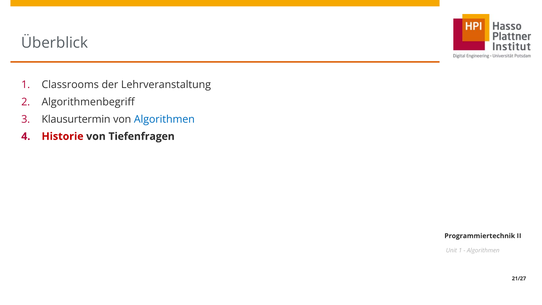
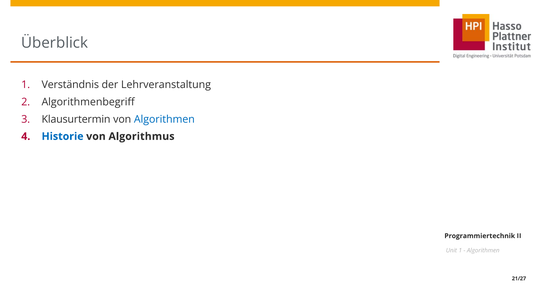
Classrooms: Classrooms -> Verständnis (70, 85)
Historie colour: red -> blue (63, 136)
Tiefenfragen: Tiefenfragen -> Algorithmus (142, 136)
